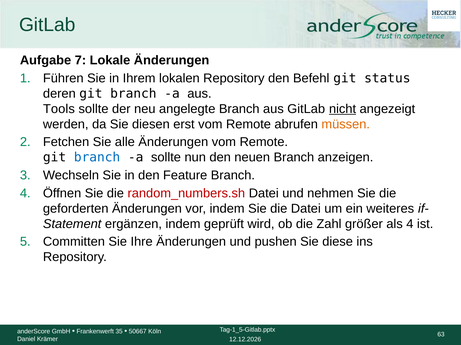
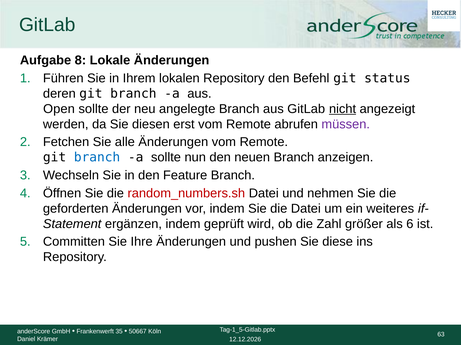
7: 7 -> 8 (80, 60)
Tools: Tools -> Open (59, 109)
müssen colour: orange -> purple (346, 124)
als 4: 4 -> 6 (410, 224)
